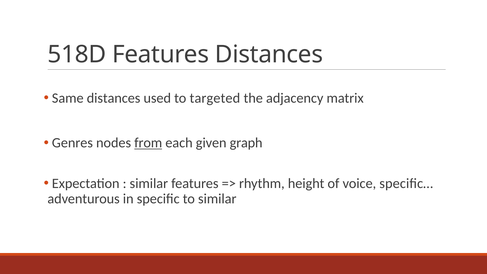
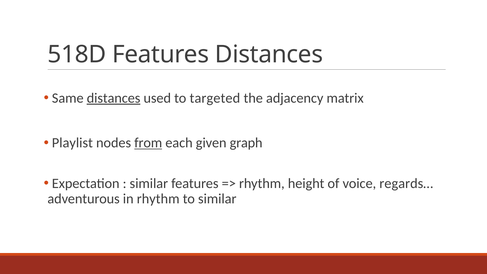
distances underline: none -> present (114, 98)
Genres: Genres -> Playlist (72, 143)
speciﬁc…: speciﬁc… -> regards… (406, 183)
in speciﬁc: speciﬁc -> rhythm (158, 199)
